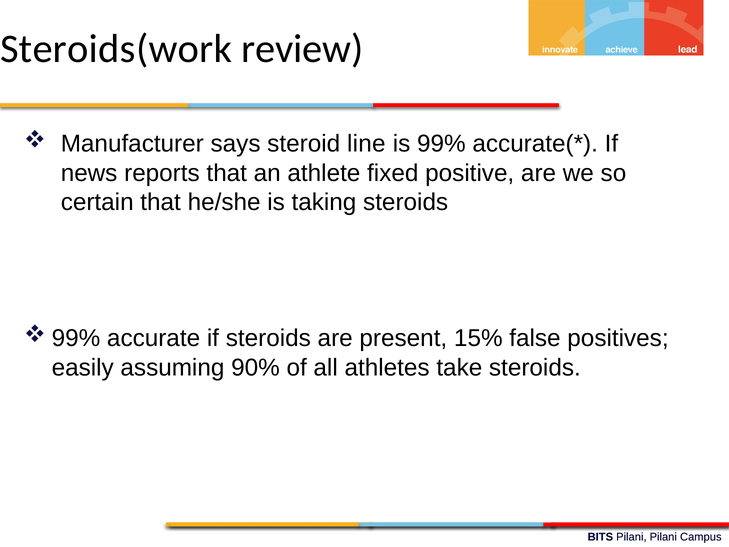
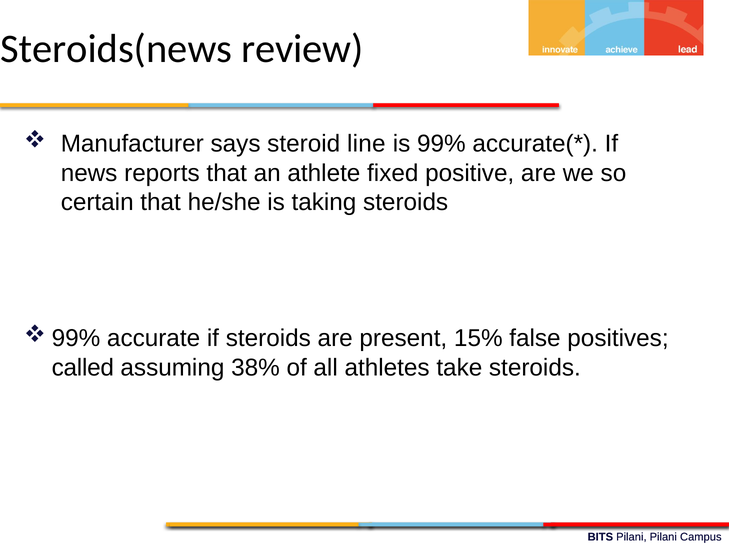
Steroids(work: Steroids(work -> Steroids(news (116, 49)
easily: easily -> called (83, 367)
90%: 90% -> 38% (255, 367)
